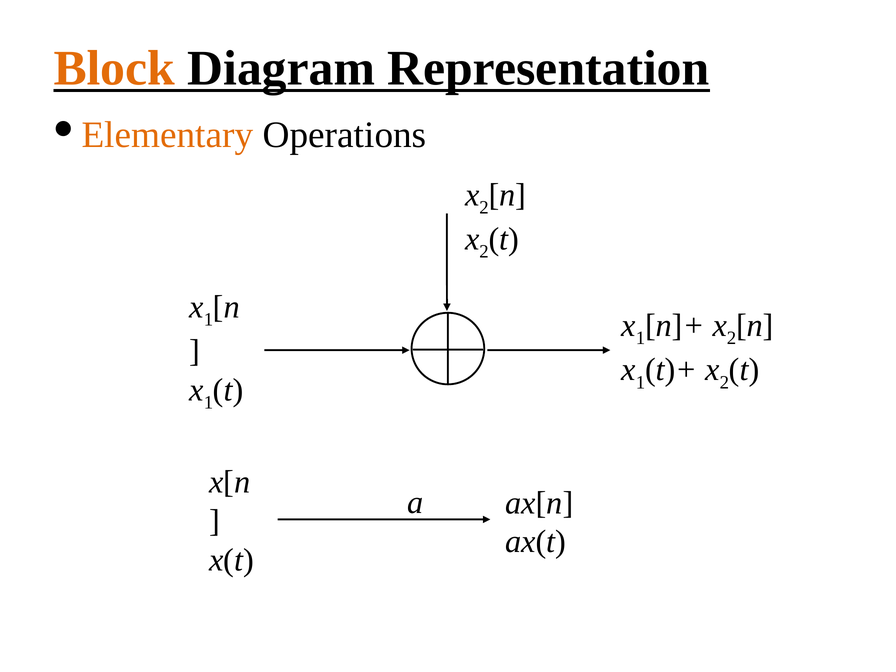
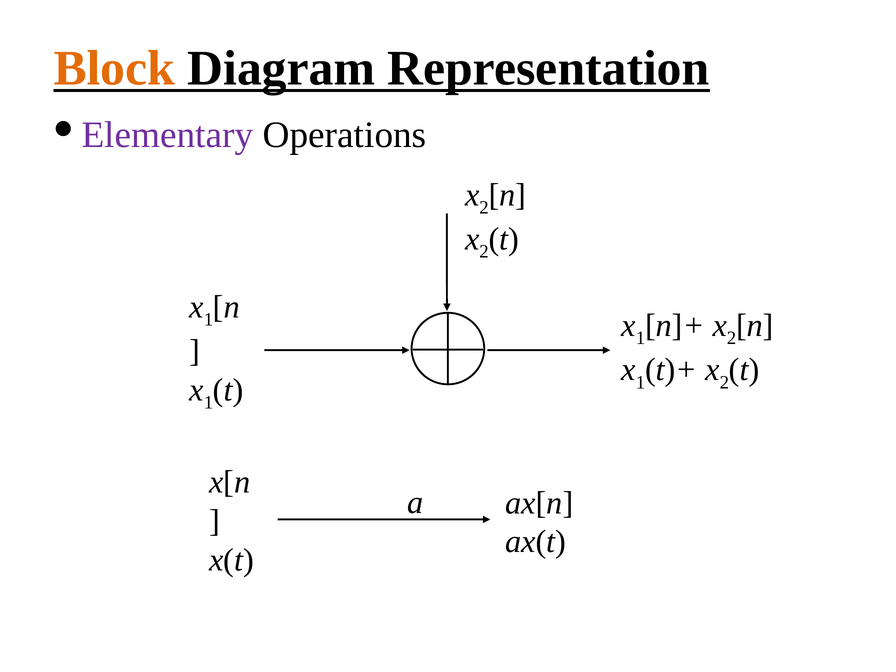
Elementary colour: orange -> purple (168, 135)
